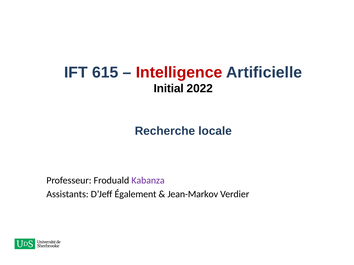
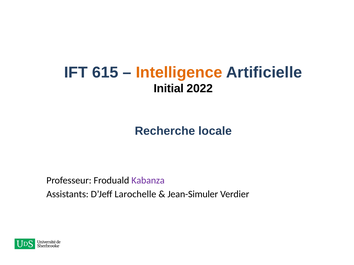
Intelligence colour: red -> orange (179, 73)
Également: Également -> Larochelle (135, 195)
Jean-Markov: Jean-Markov -> Jean-Simuler (193, 195)
